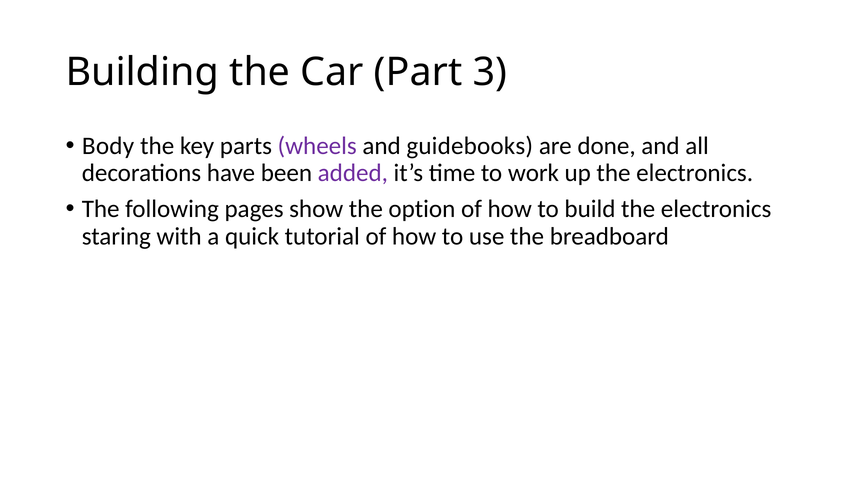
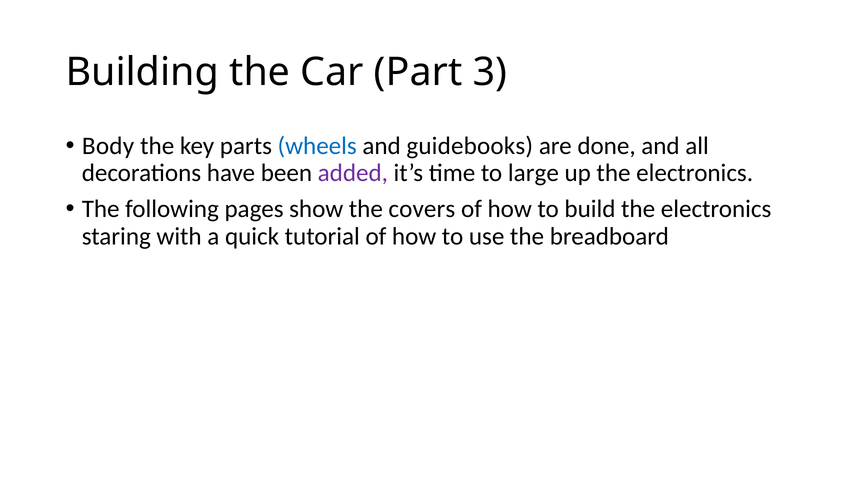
wheels colour: purple -> blue (317, 146)
work: work -> large (533, 173)
option: option -> covers (422, 209)
